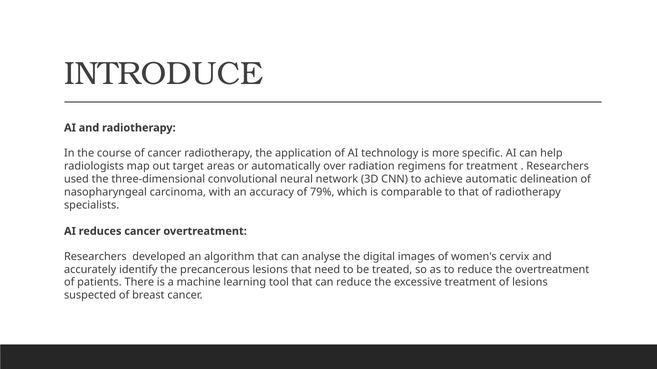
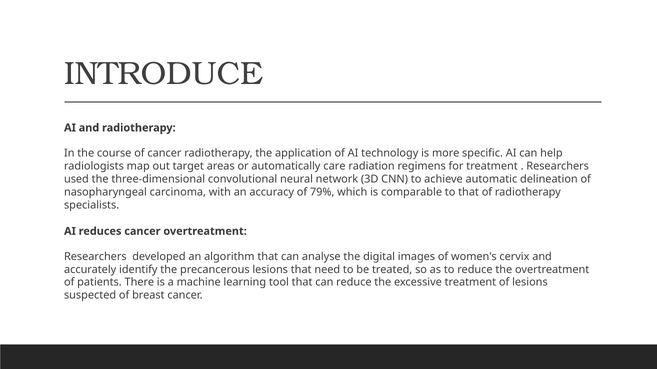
over: over -> care (334, 166)
